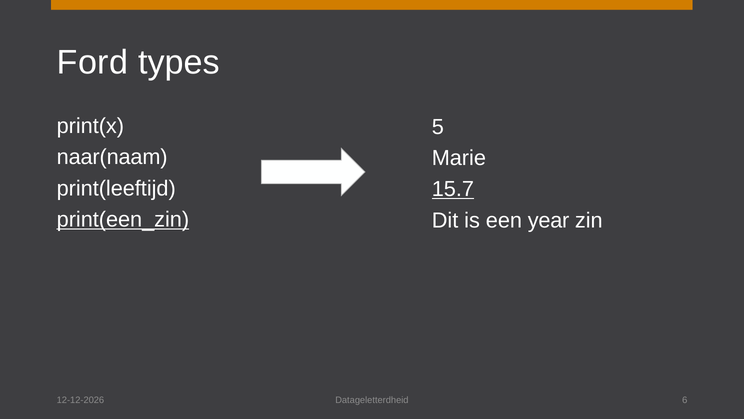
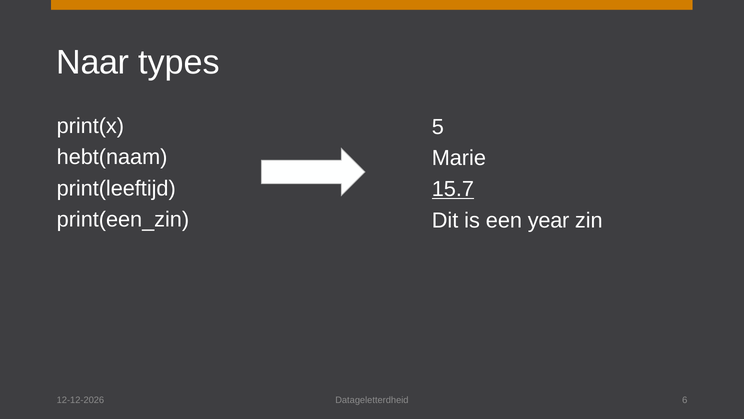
Ford: Ford -> Naar (93, 62)
naar(naam: naar(naam -> hebt(naam (112, 157)
print(een_zin underline: present -> none (123, 219)
